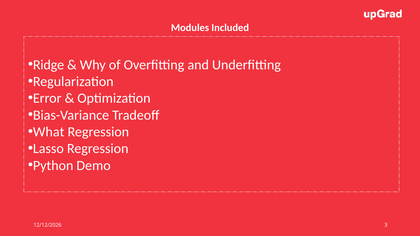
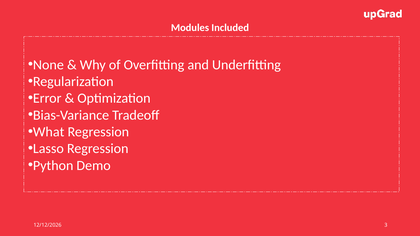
Ridge: Ridge -> None (48, 65)
